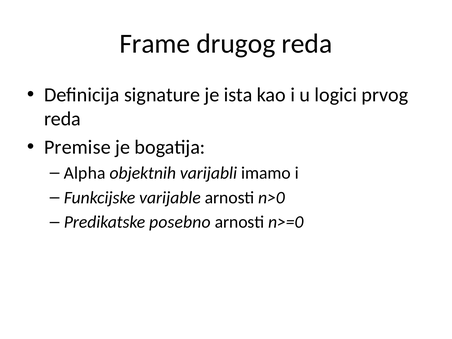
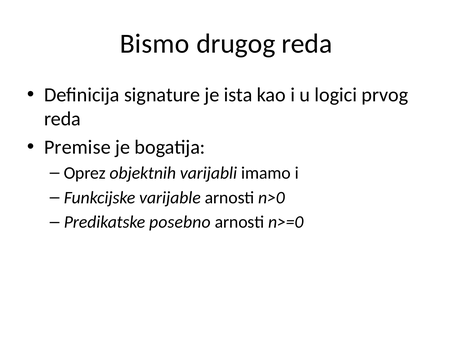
Frame: Frame -> Bismo (155, 44)
Alpha: Alpha -> Oprez (85, 173)
